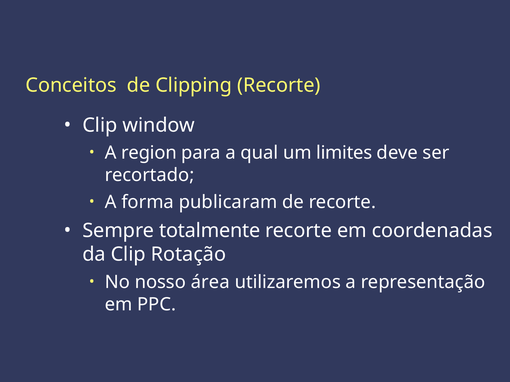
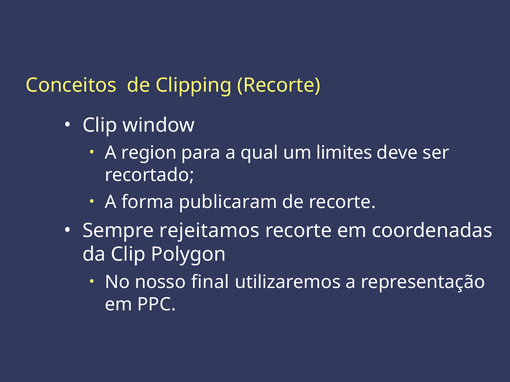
totalmente: totalmente -> rejeitamos (210, 231)
Rotação: Rotação -> Polygon (188, 255)
área: área -> final (210, 283)
